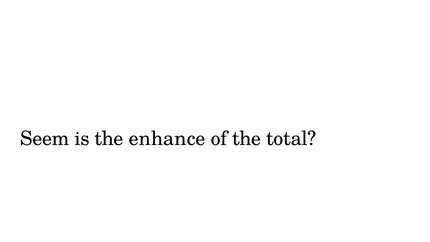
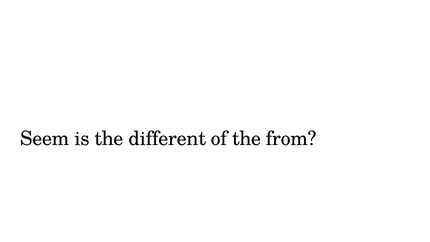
enhance: enhance -> different (167, 138)
total: total -> from (291, 138)
